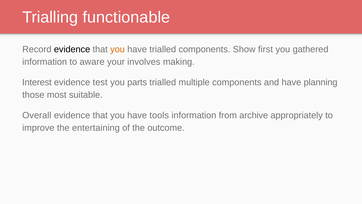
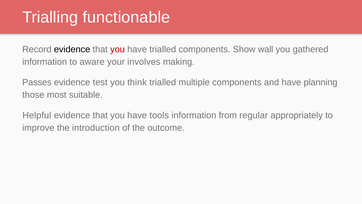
you colour: orange -> red (118, 49)
first: first -> wall (266, 49)
Interest: Interest -> Passes (37, 82)
parts: parts -> think (137, 82)
Overall: Overall -> Helpful (37, 115)
archive: archive -> regular (254, 115)
entertaining: entertaining -> introduction (96, 128)
